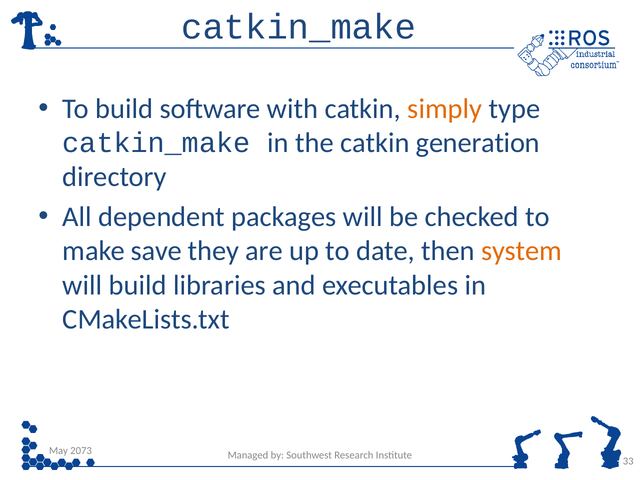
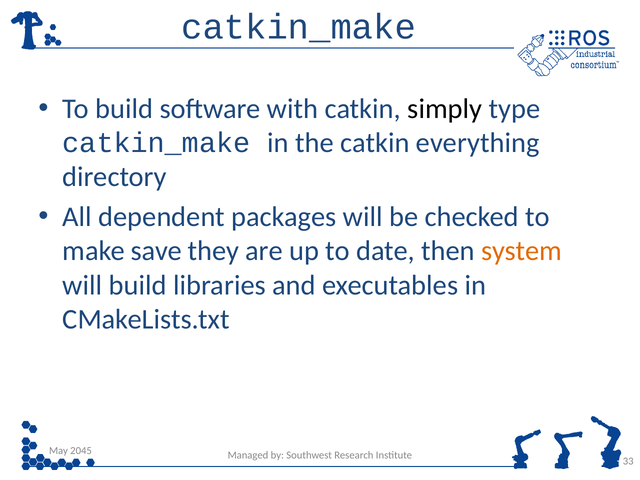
simply colour: orange -> black (445, 109)
generation: generation -> everything (478, 143)
2073: 2073 -> 2045 (81, 451)
